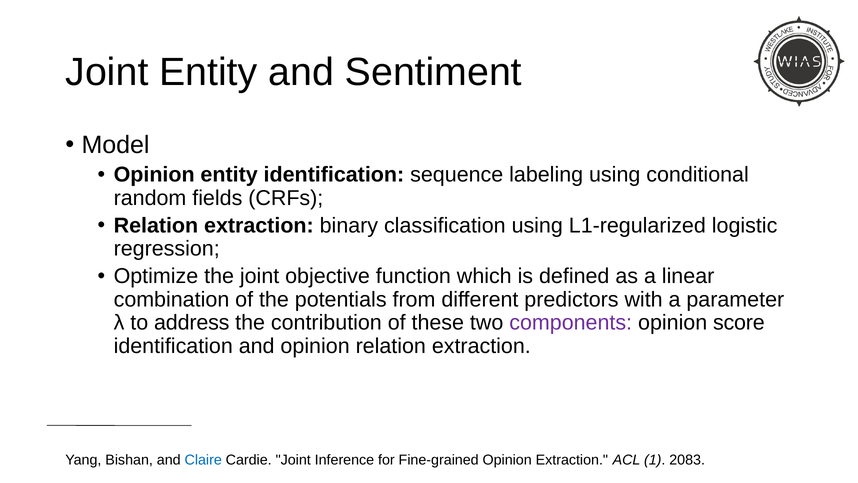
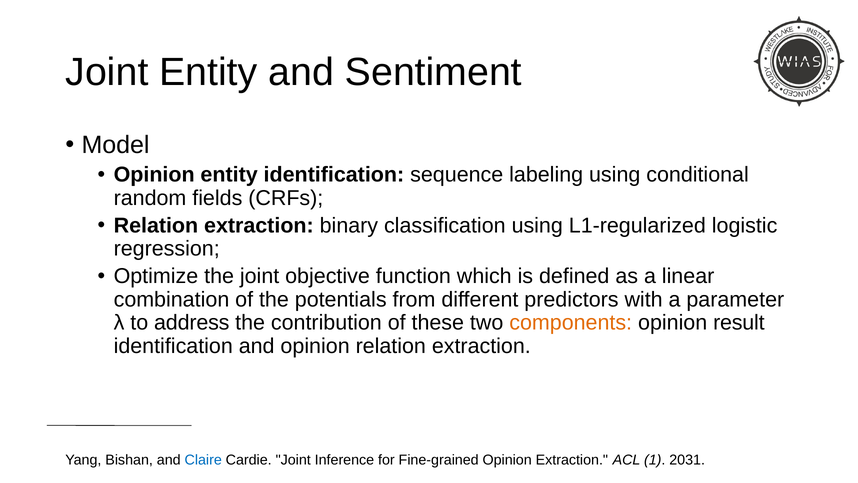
components colour: purple -> orange (571, 322)
score: score -> result (739, 322)
2083: 2083 -> 2031 (687, 460)
